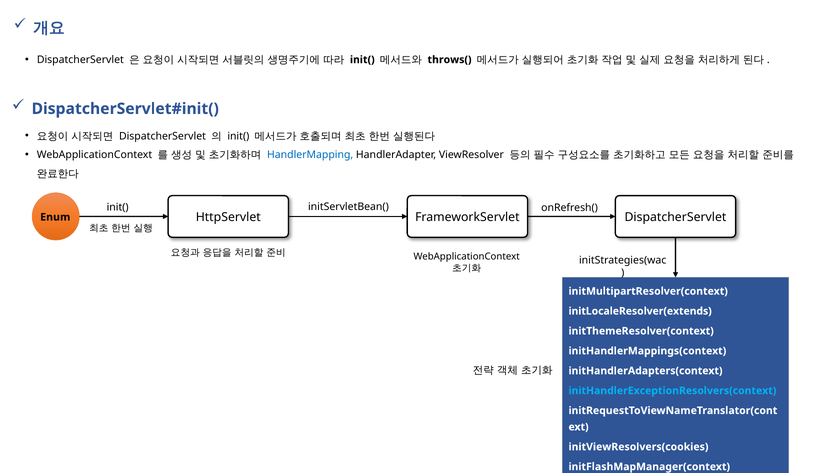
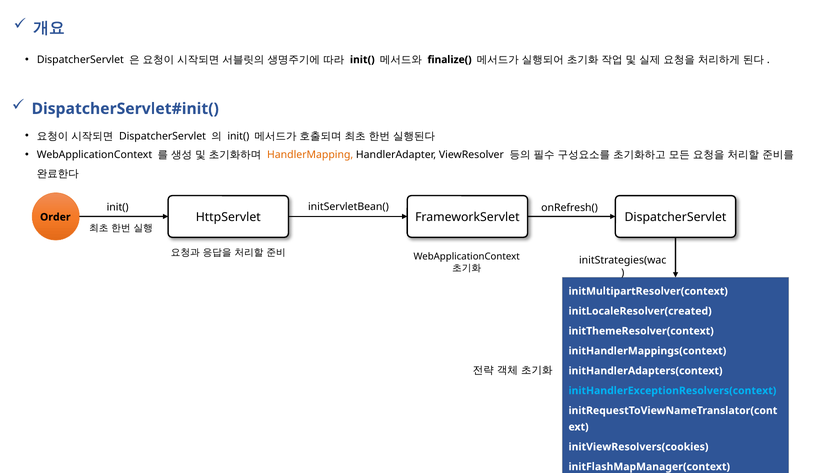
throws(: throws( -> finalize( (450, 60)
HandlerMapping colour: blue -> orange (310, 155)
Enum: Enum -> Order (55, 217)
initLocaleResolver(extends: initLocaleResolver(extends -> initLocaleResolver(created (640, 311)
